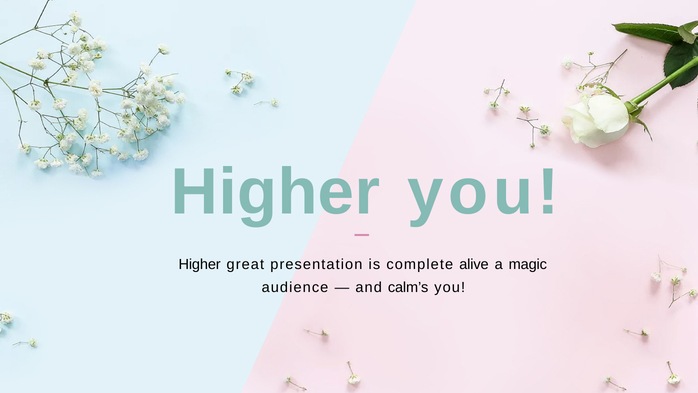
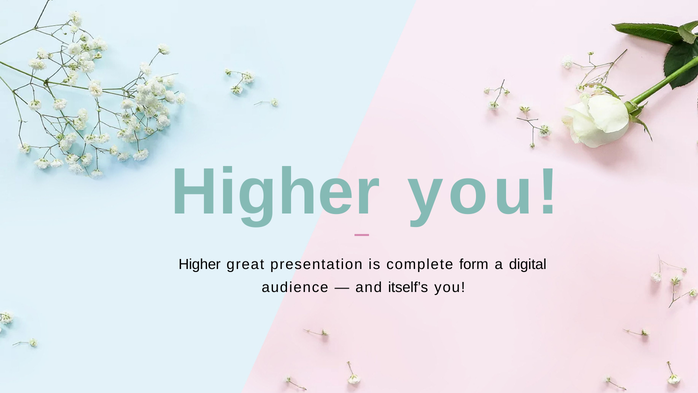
alive: alive -> form (474, 264)
magic: magic -> digital (528, 264)
calm’s: calm’s -> itself’s (408, 287)
